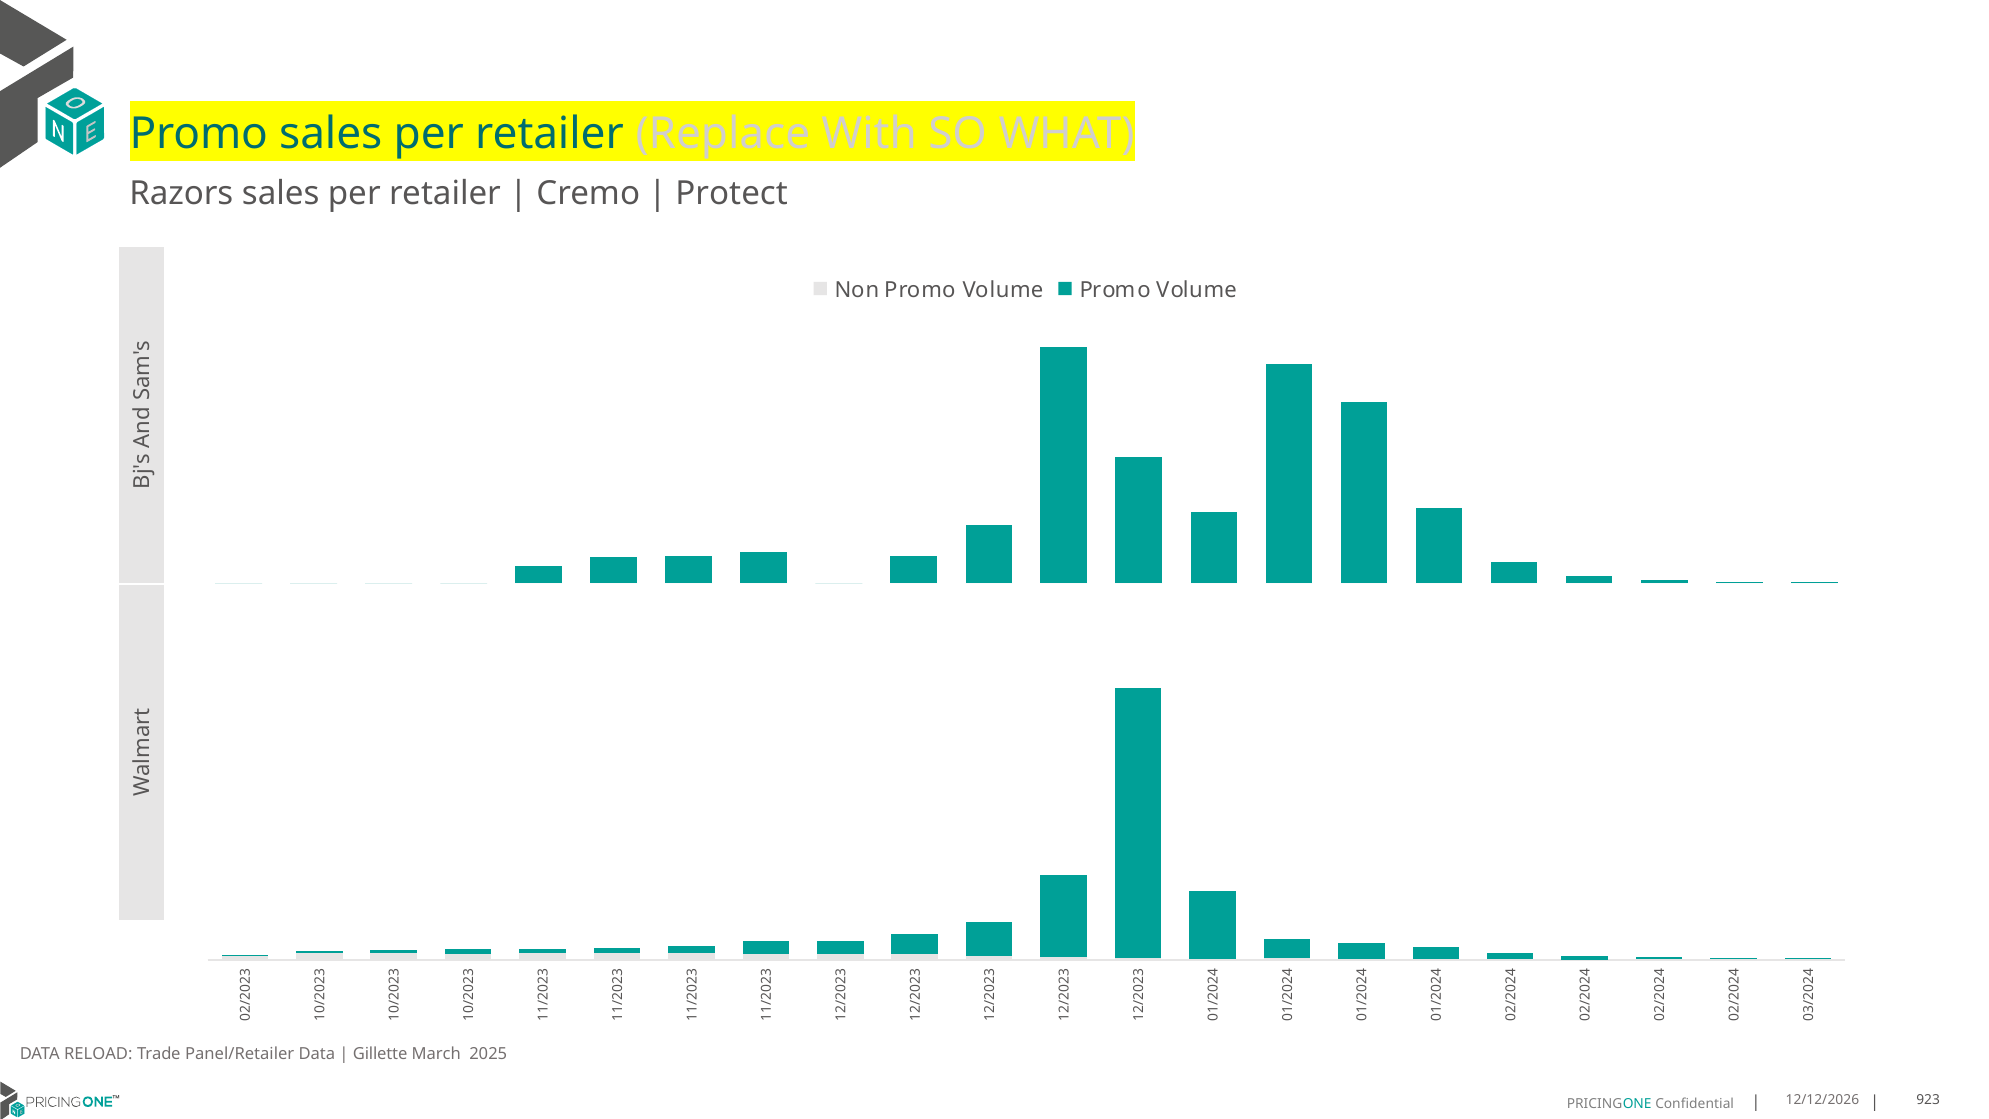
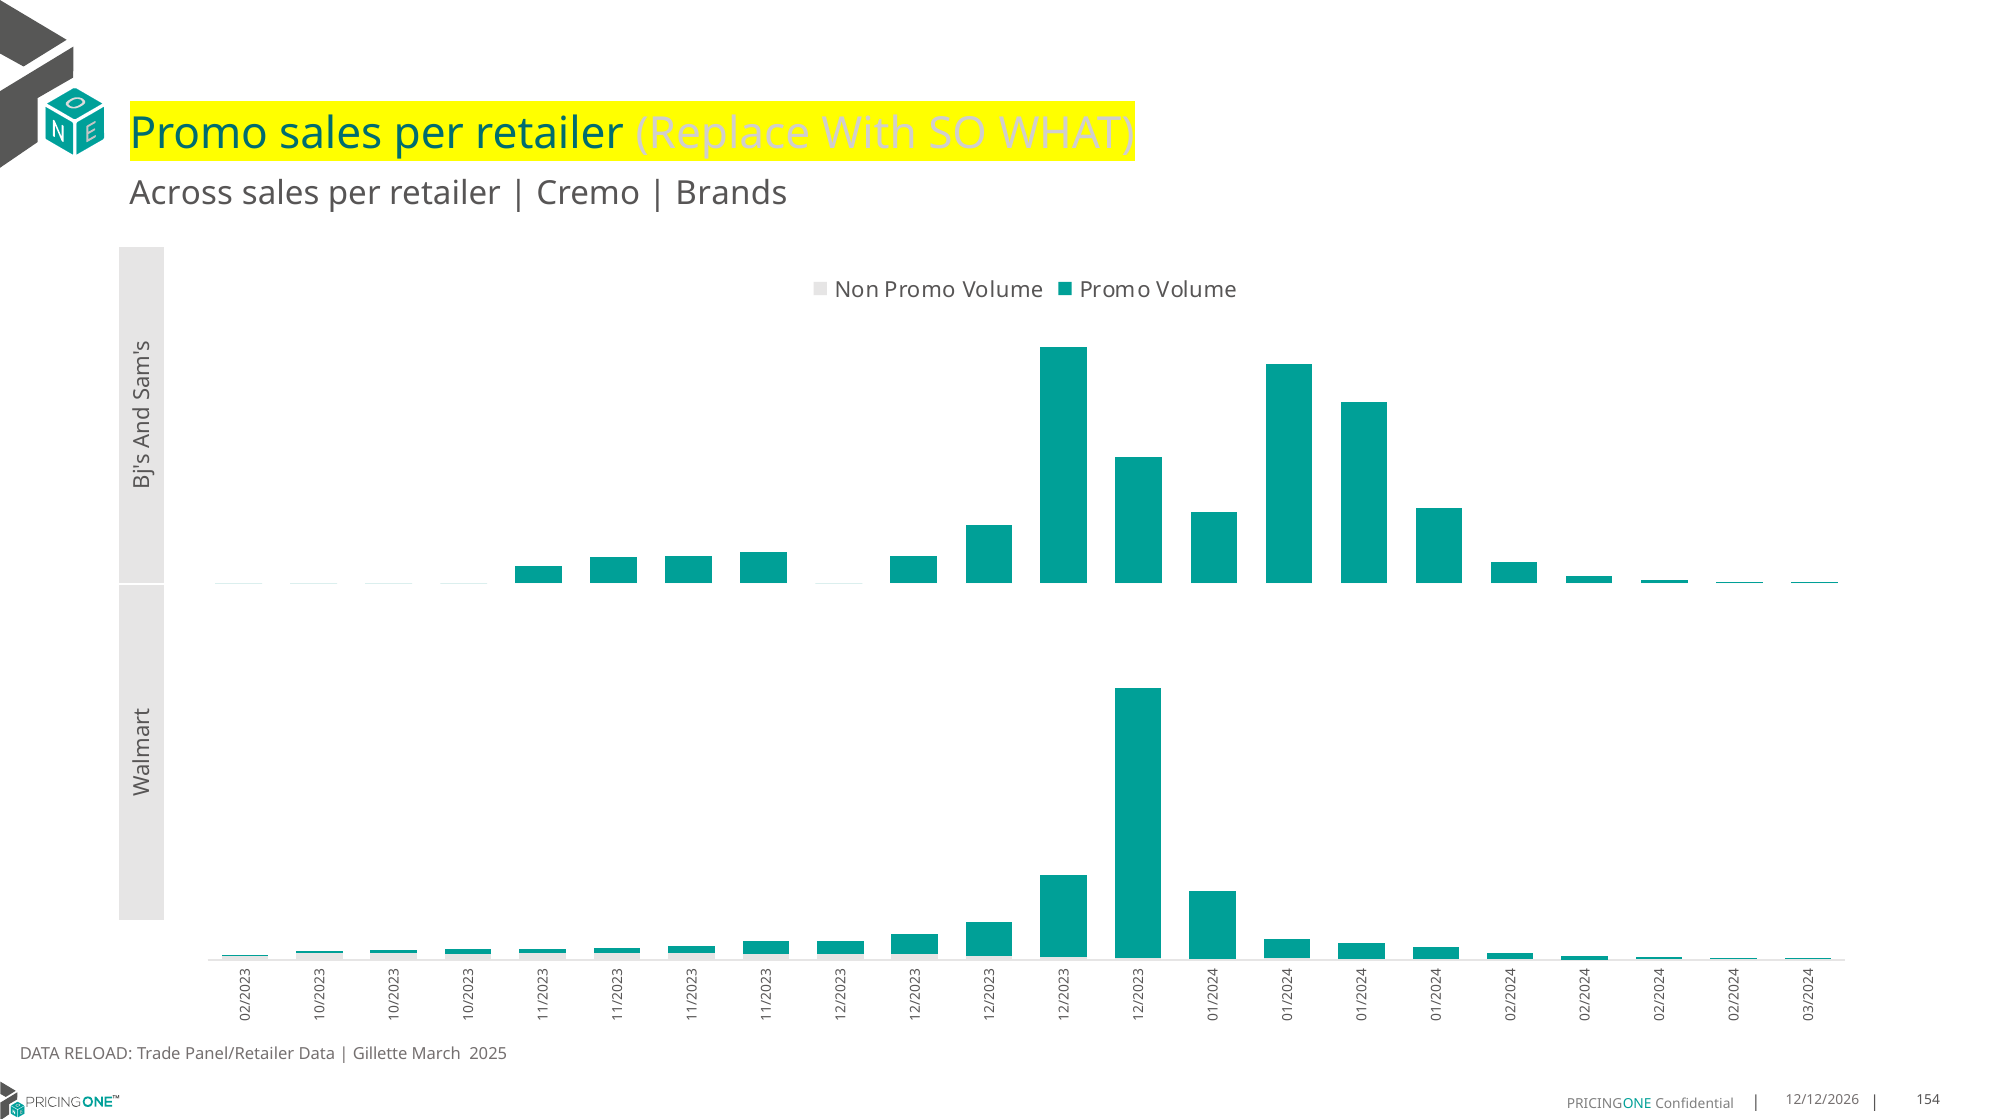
Razors: Razors -> Across (181, 194)
Protect: Protect -> Brands (731, 194)
923: 923 -> 154 (1928, 1100)
